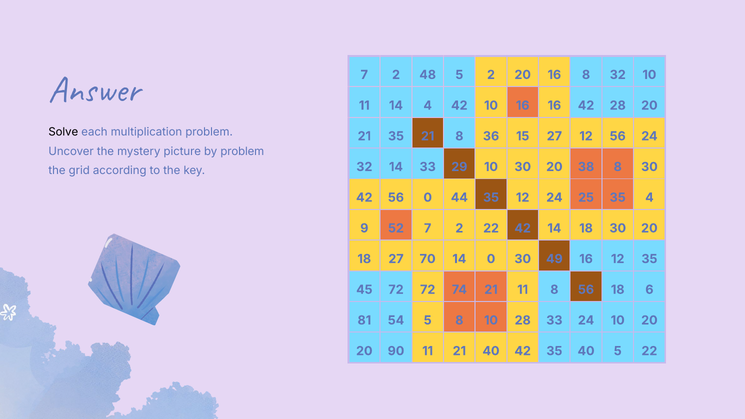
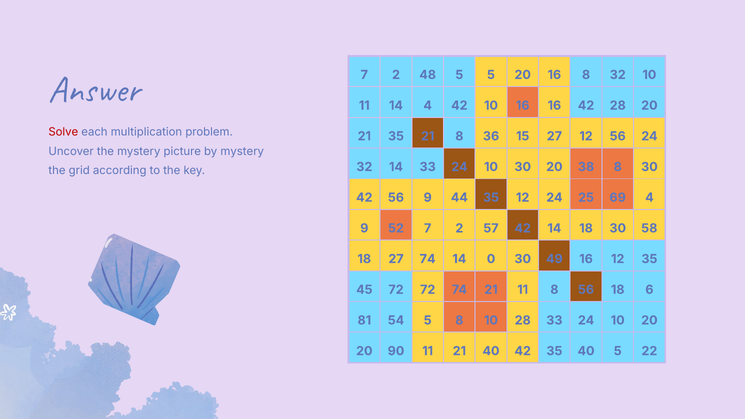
5 2: 2 -> 5 (491, 75)
Solve colour: black -> red (63, 132)
by problem: problem -> mystery (242, 151)
14 33 29: 29 -> 24 (459, 167)
56 0: 0 -> 9 (428, 198)
25 35: 35 -> 69 (618, 198)
2 22: 22 -> 57 (491, 228)
18 30 20: 20 -> 58 (649, 228)
27 70: 70 -> 74 (428, 259)
